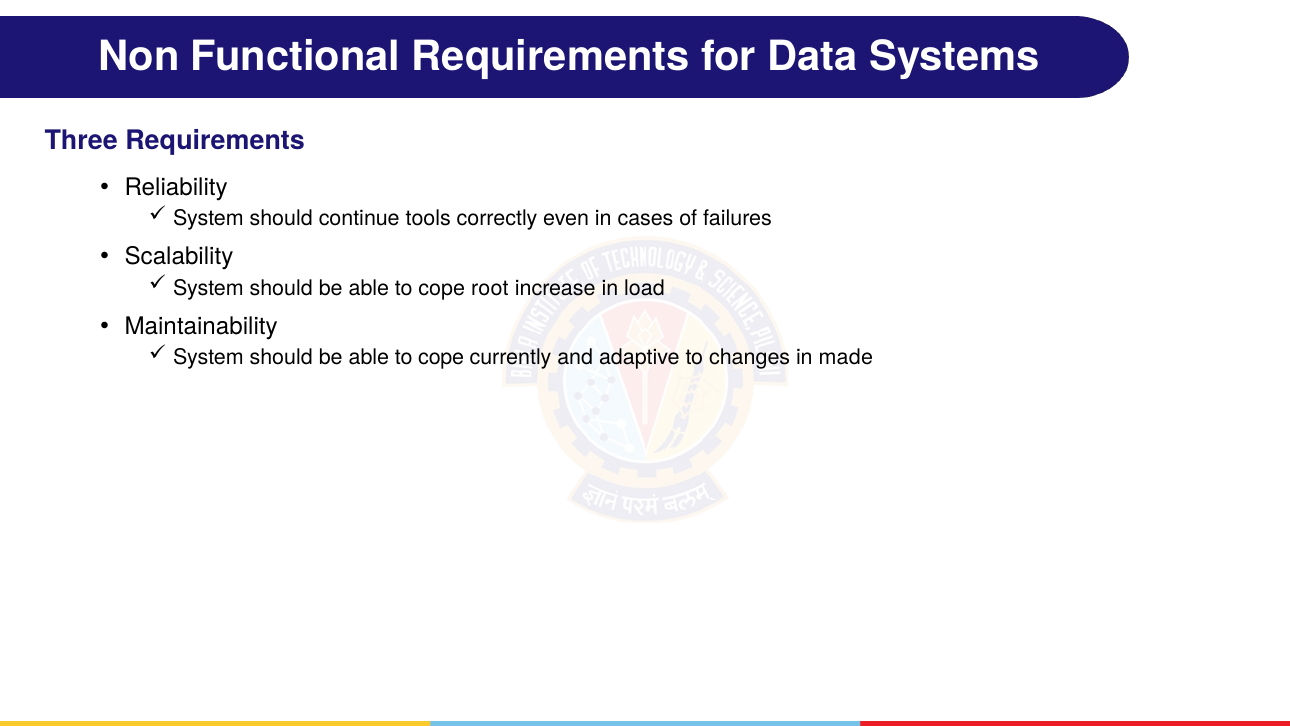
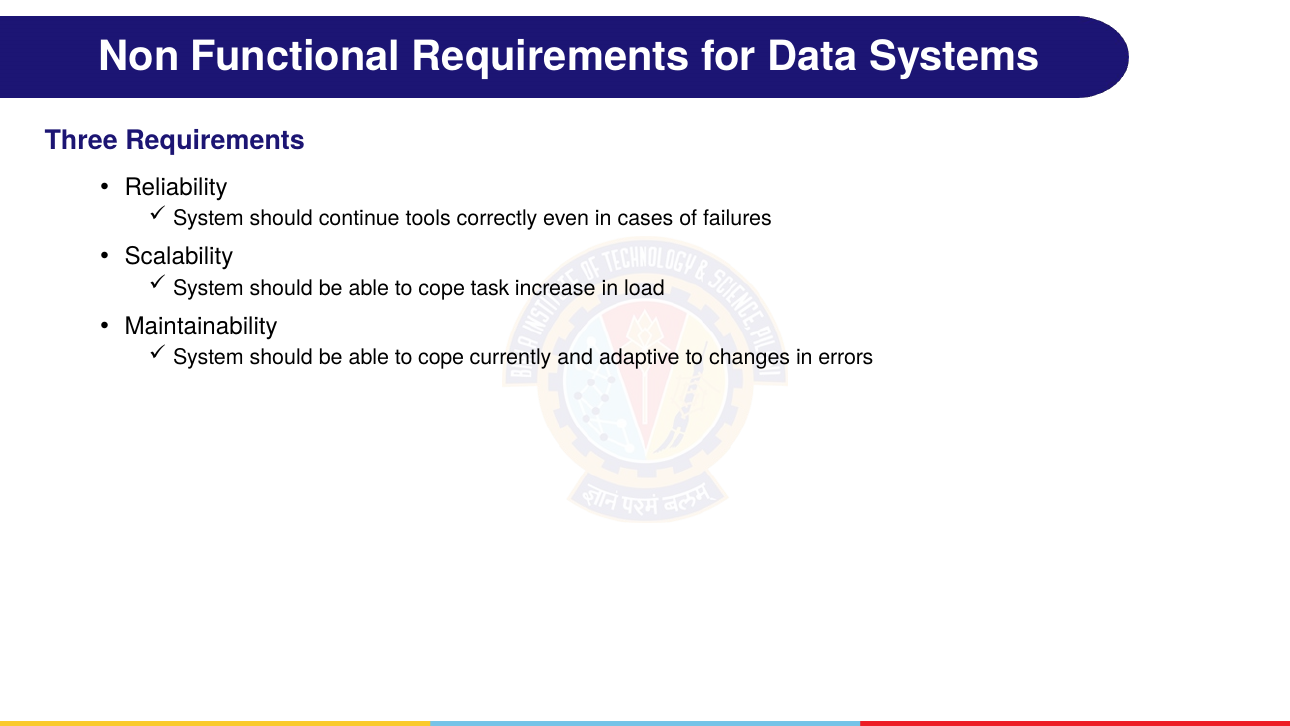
root: root -> task (490, 288)
made: made -> errors (846, 357)
